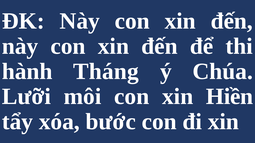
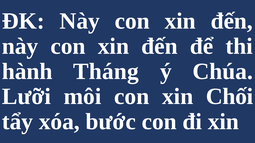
Hiền: Hiền -> Chối (230, 97)
